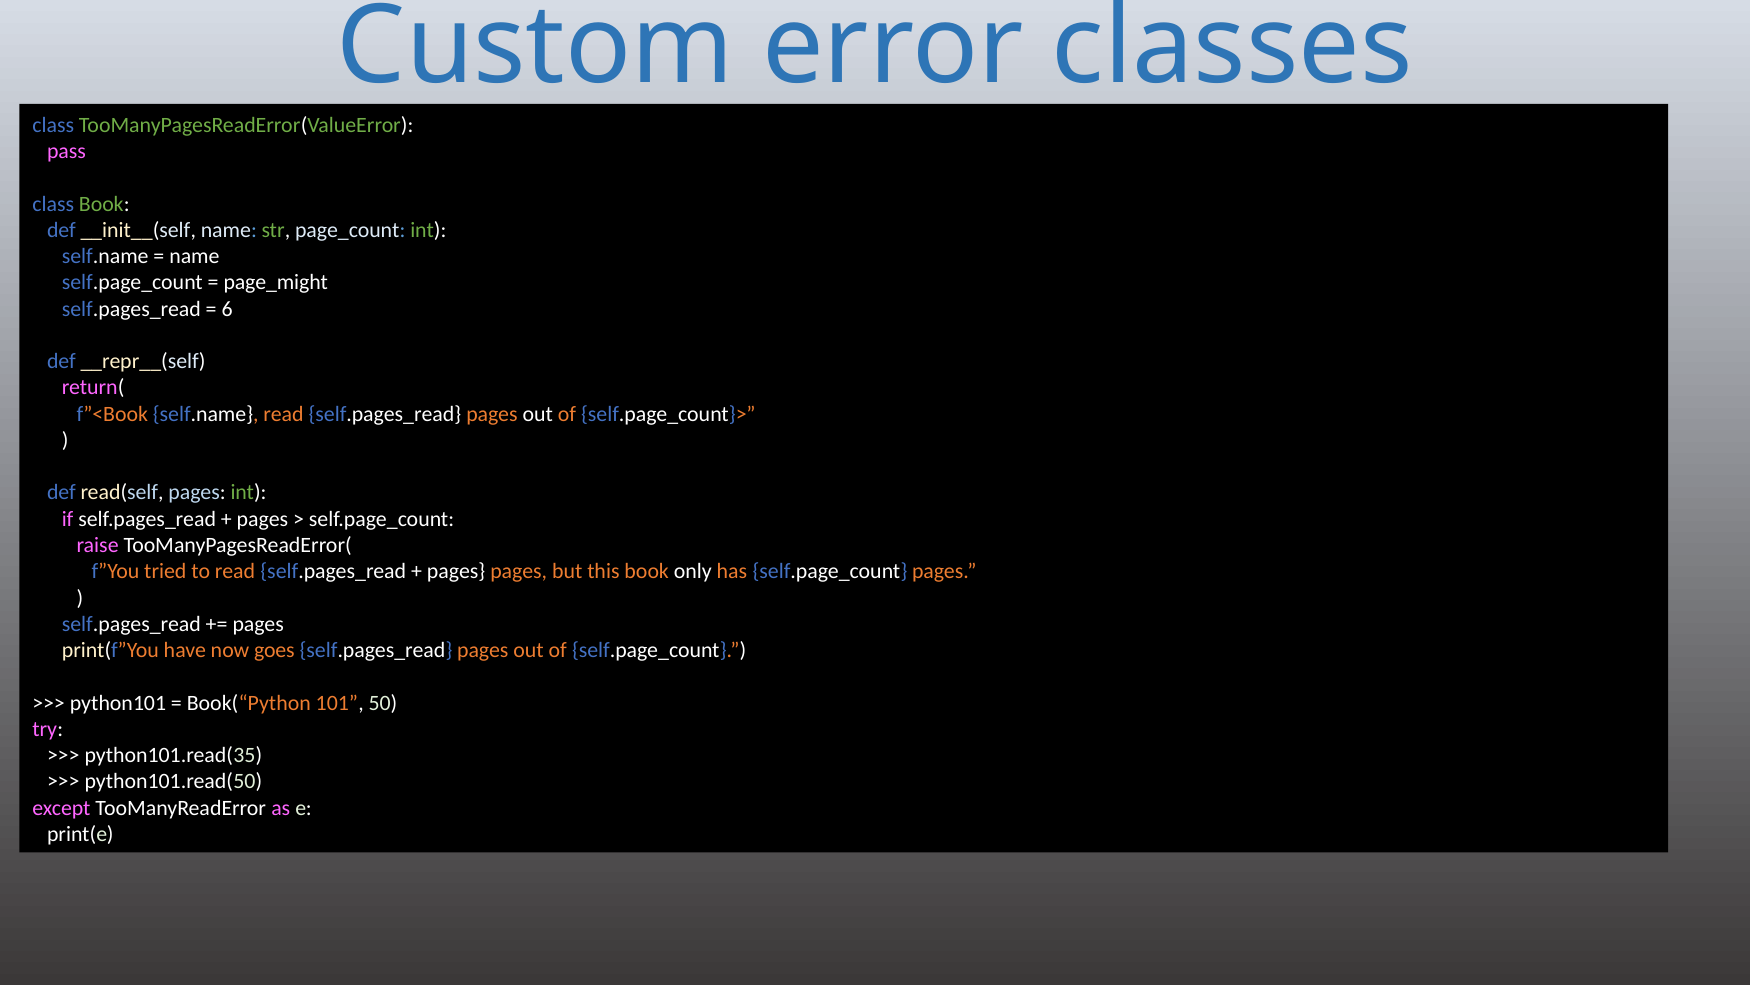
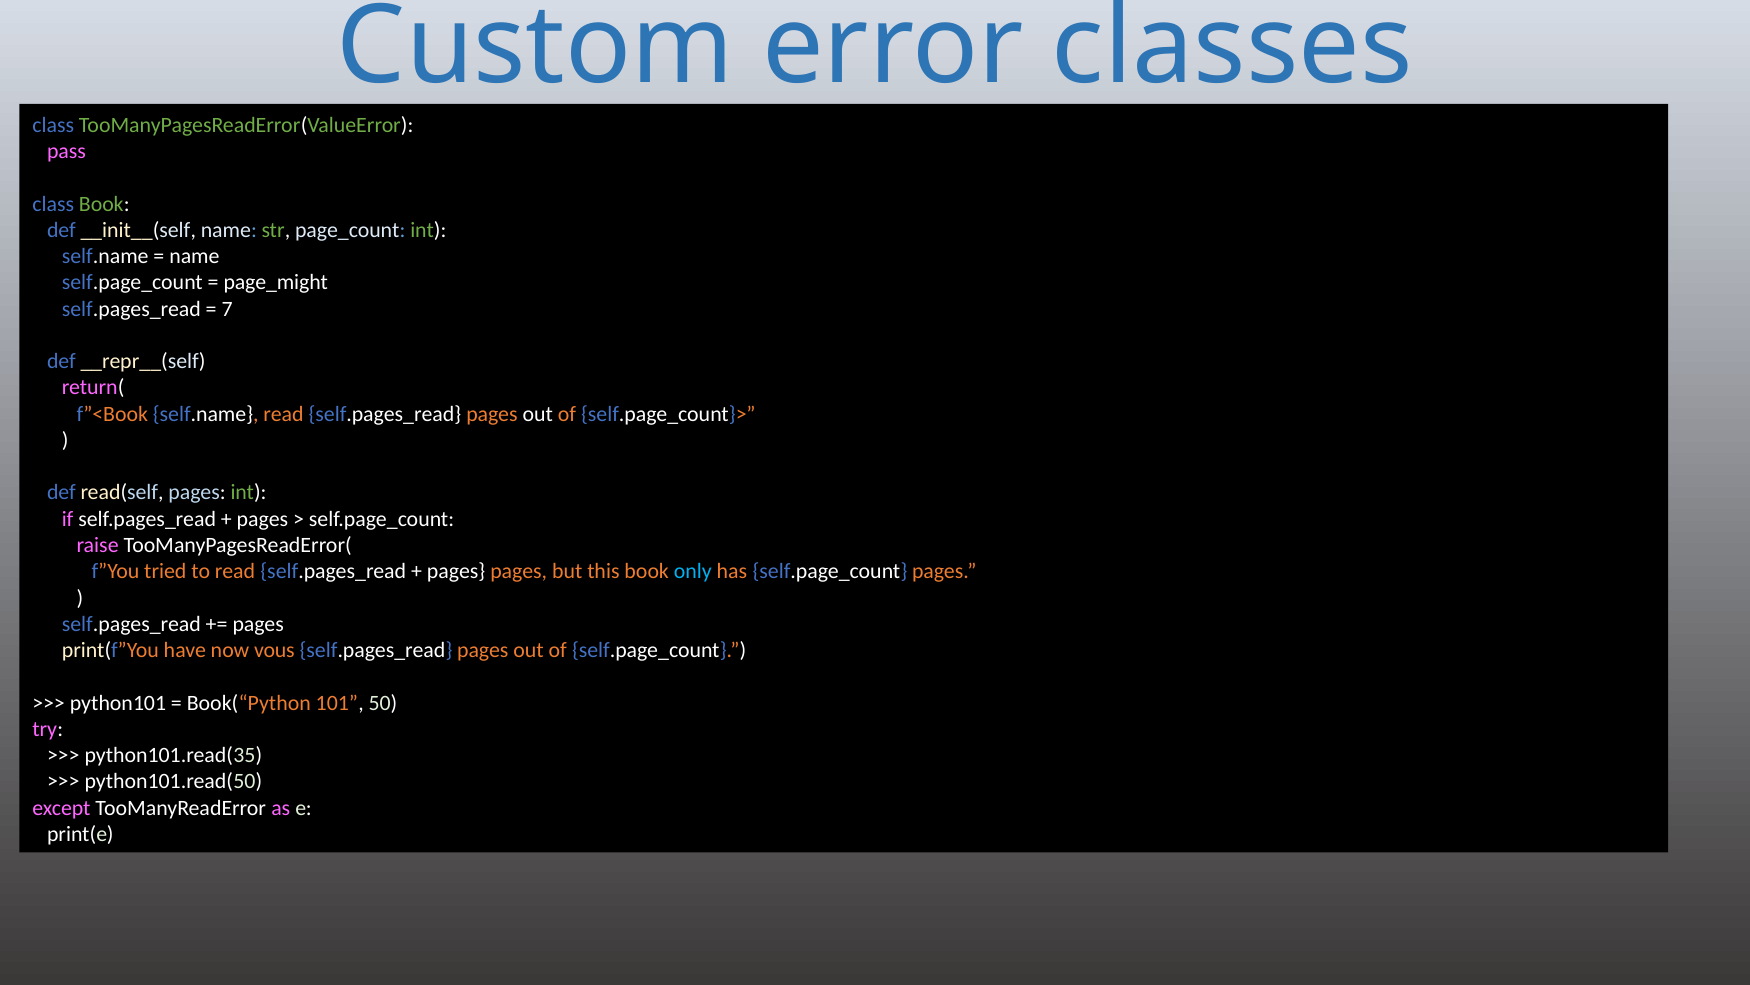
6: 6 -> 7 (227, 309)
only colour: white -> light blue (693, 571)
goes: goes -> vous (274, 650)
